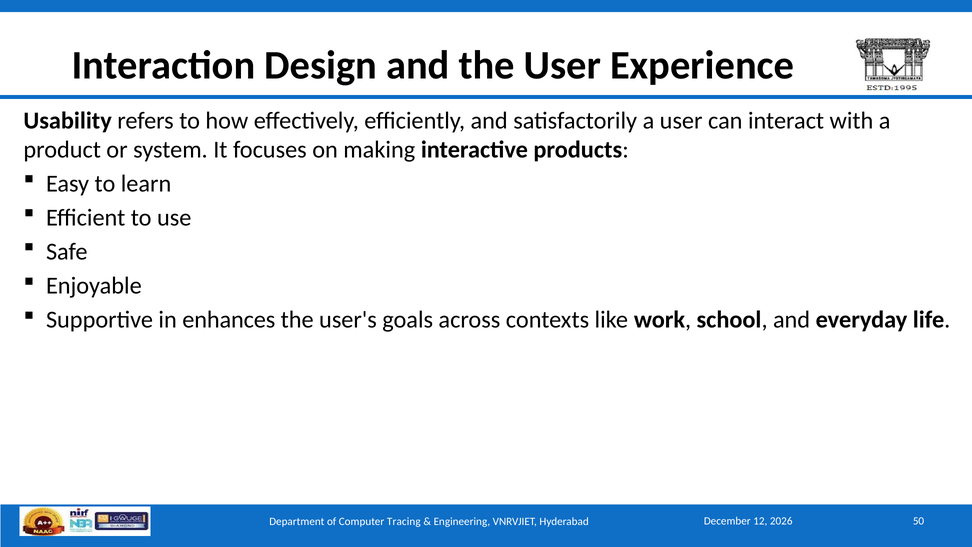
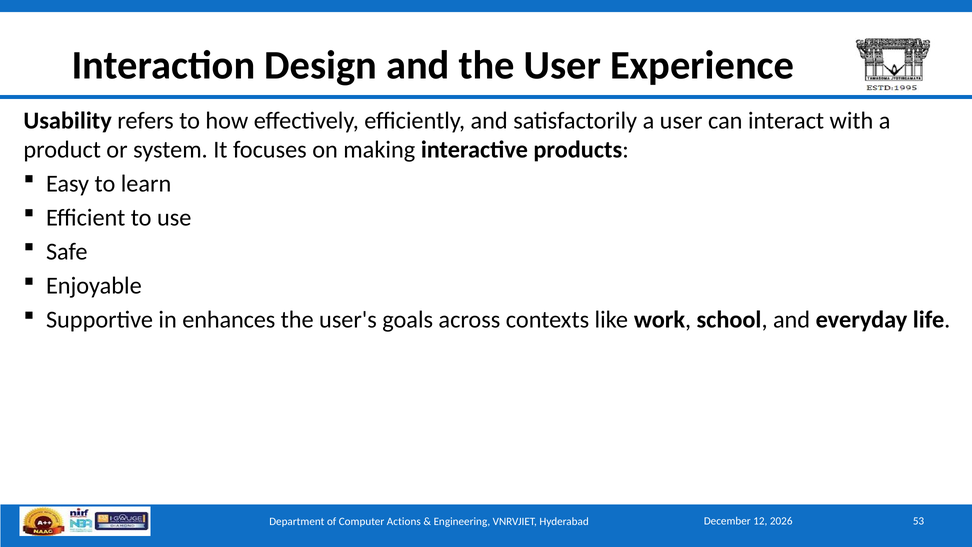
Tracing: Tracing -> Actions (404, 521)
50: 50 -> 53 (919, 521)
